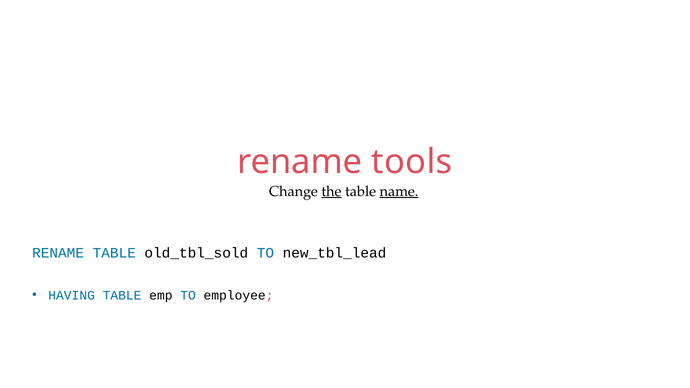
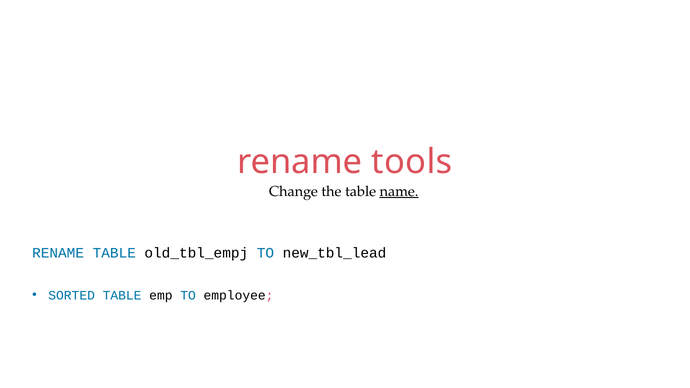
the underline: present -> none (331, 191)
old_tbl_sold: old_tbl_sold -> old_tbl_empj (196, 253)
HAVING: HAVING -> SORTED (72, 295)
